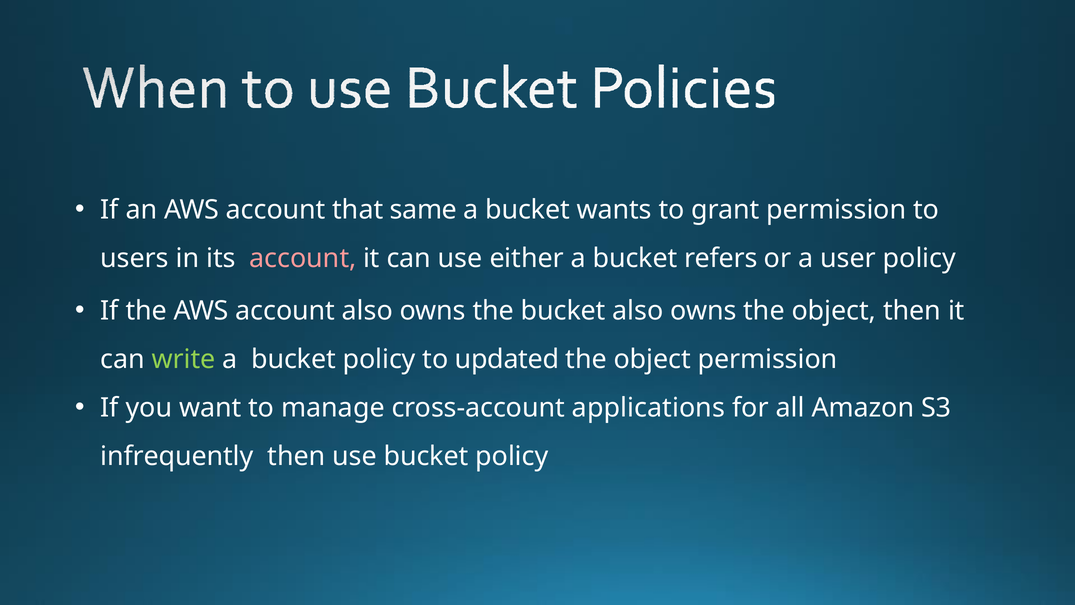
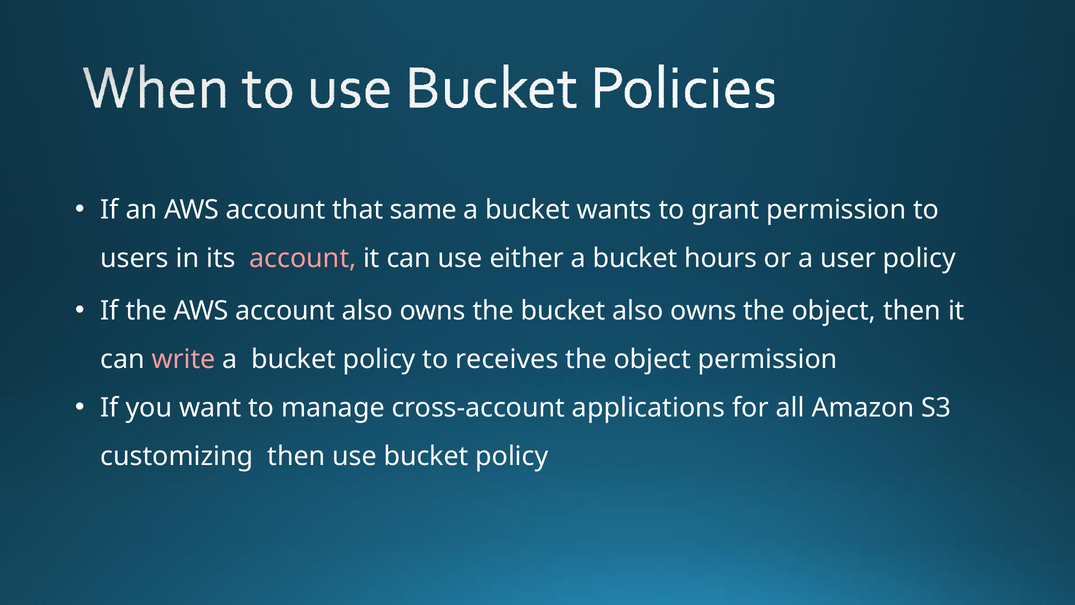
refers: refers -> hours (721, 258)
write colour: light green -> pink (183, 359)
updated: updated -> receives (507, 359)
infrequently: infrequently -> customizing (177, 456)
